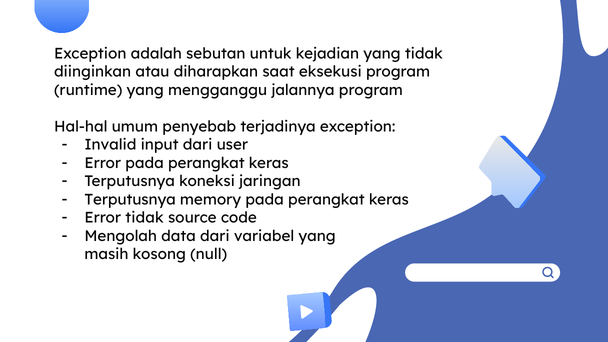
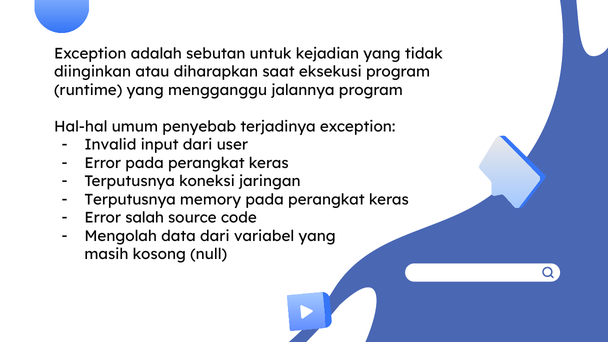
Error tidak: tidak -> salah (145, 218)
